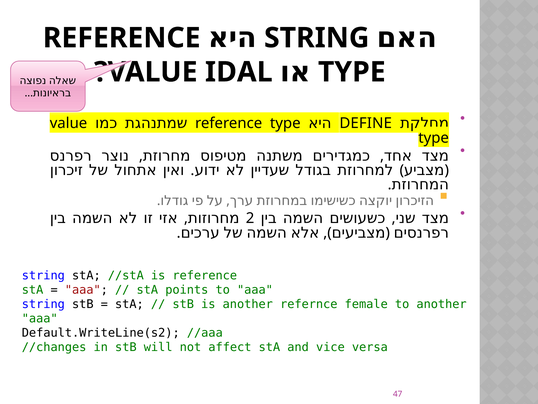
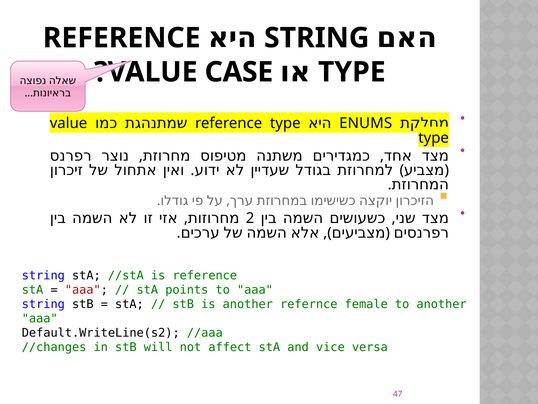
IDAL: IDAL -> CASE (239, 72)
DEFINE: DEFINE -> ENUMS (366, 123)
